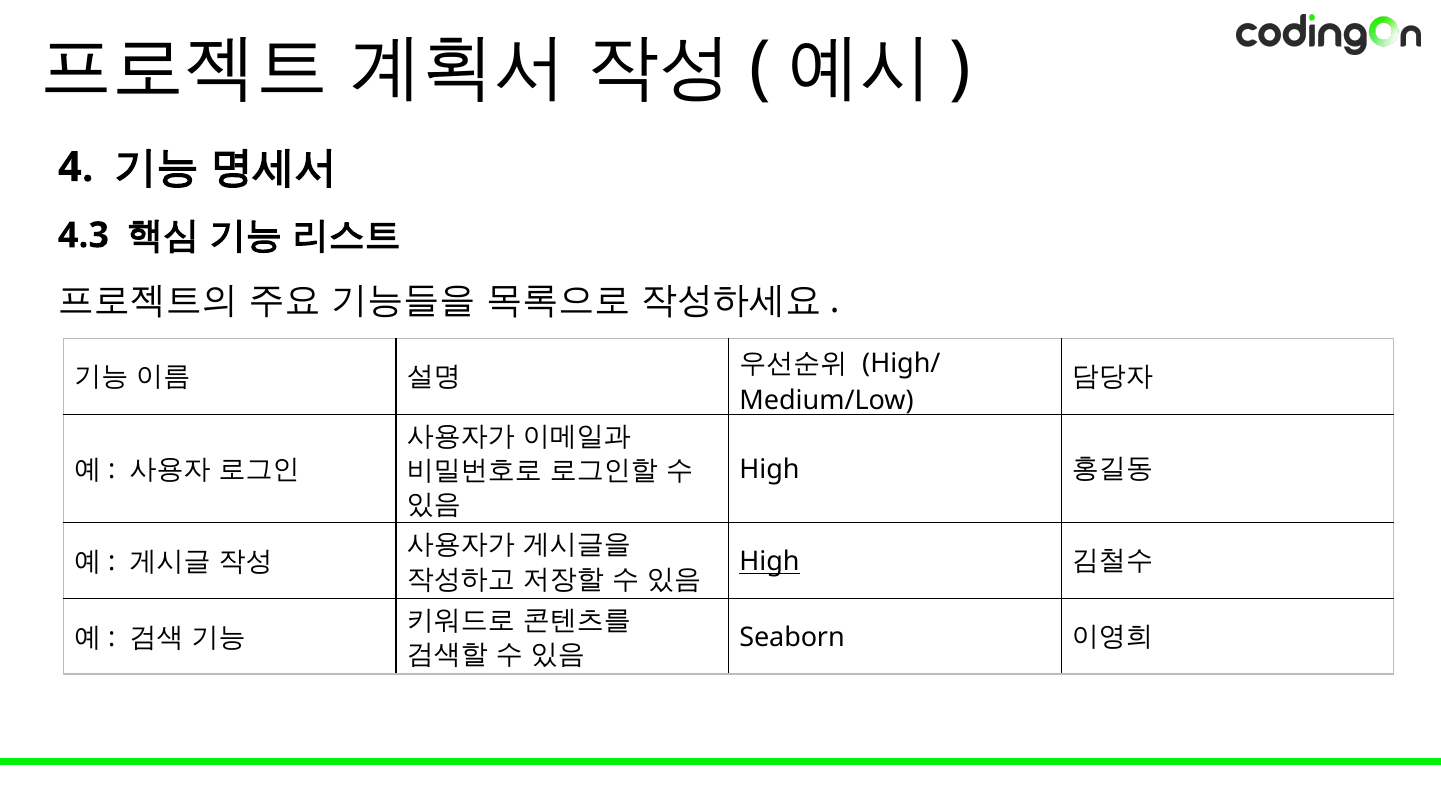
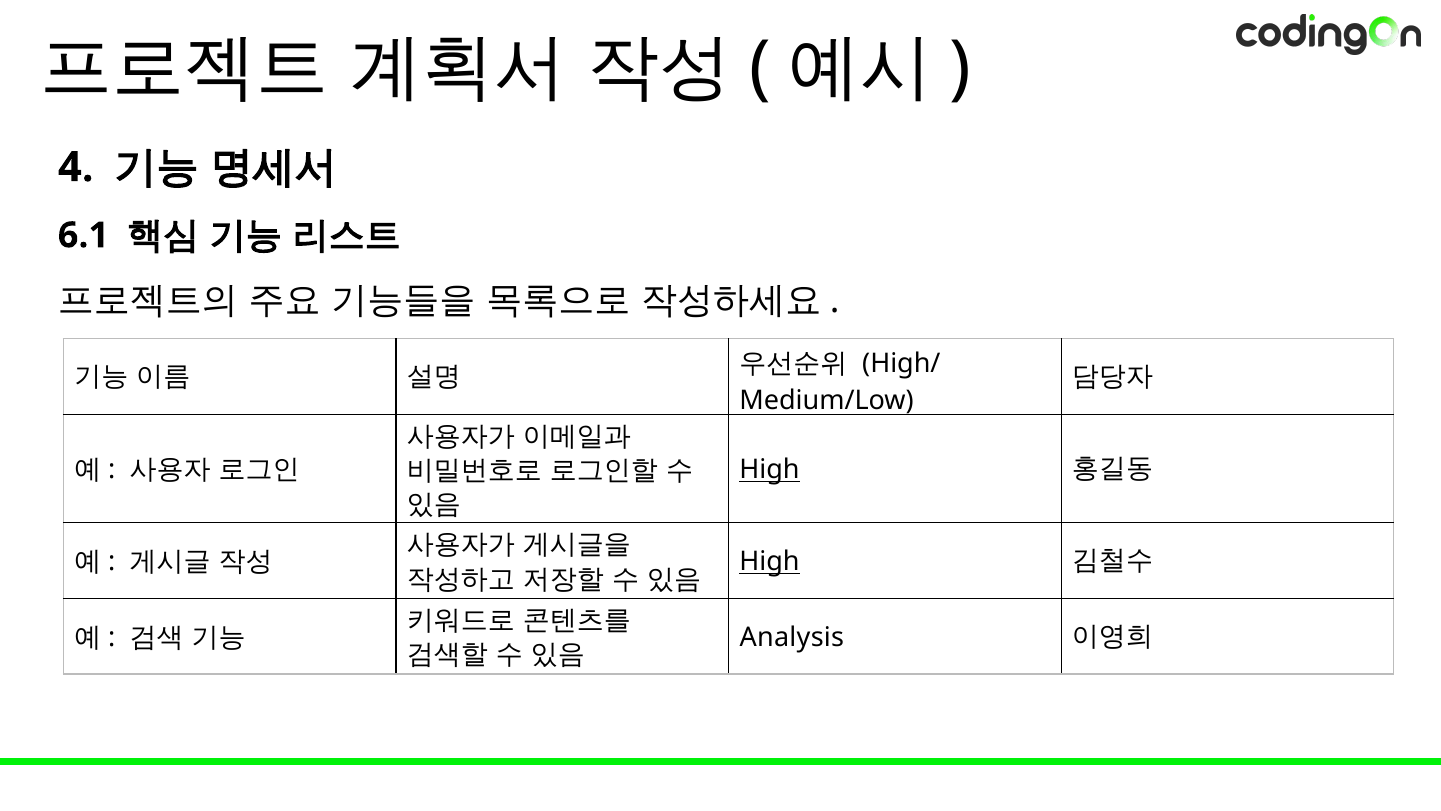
4.3: 4.3 -> 6.1 (83, 235)
High underline: none -> present (770, 470)
Seaborn: Seaborn -> Analysis (792, 637)
